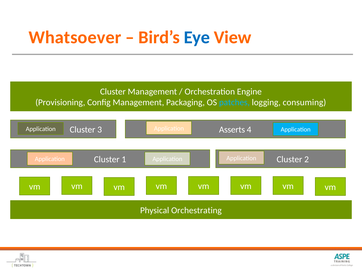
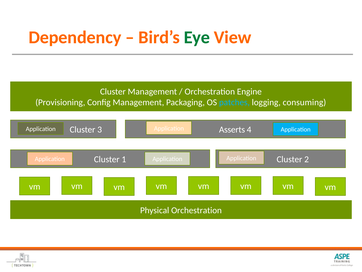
Whatsoever: Whatsoever -> Dependency (75, 37)
Eye colour: blue -> green (197, 37)
Physical Orchestrating: Orchestrating -> Orchestration (196, 210)
